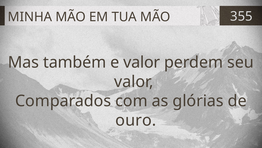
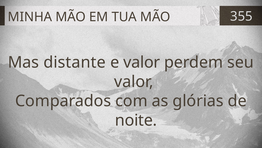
também: também -> distante (75, 62)
ouro: ouro -> noite (136, 120)
